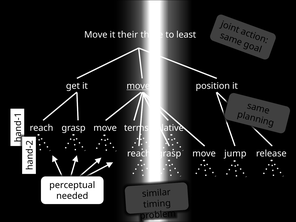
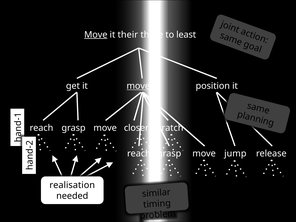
Move underline: none -> present (96, 35)
relative: relative -> scratch (168, 128)
terms: terms -> closer (136, 128)
perceptual: perceptual -> realisation (72, 185)
